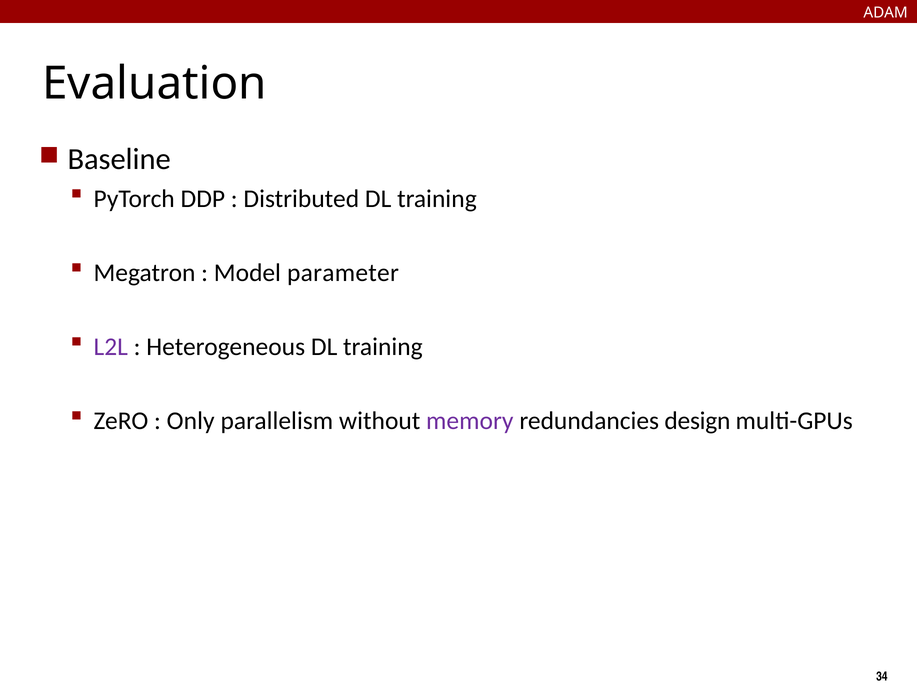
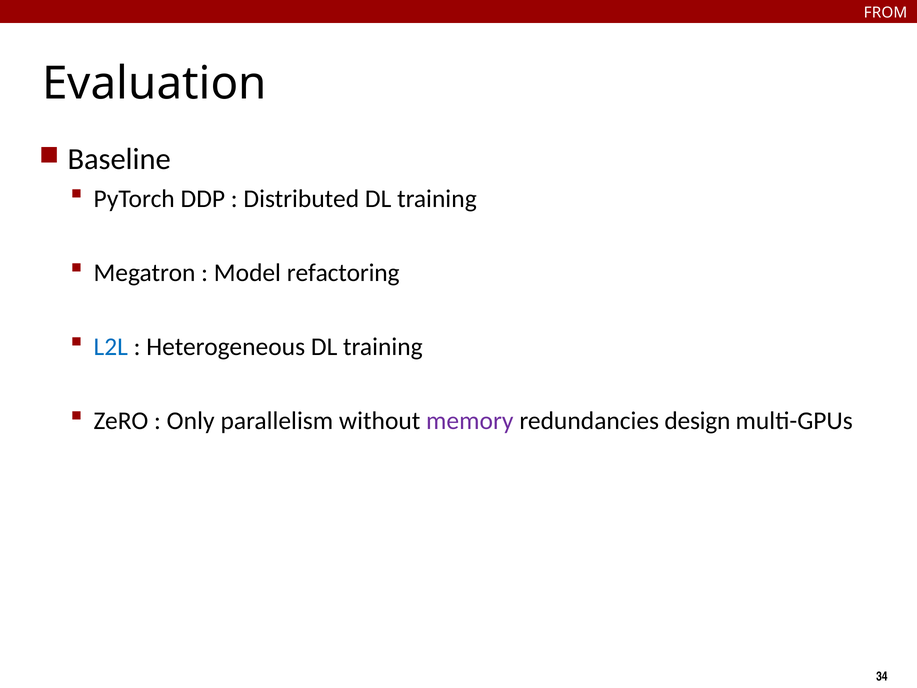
ADAM: ADAM -> FROM (886, 13)
parameter: parameter -> refactoring (343, 273)
L2L colour: purple -> blue (111, 347)
